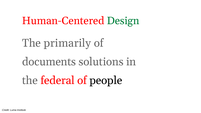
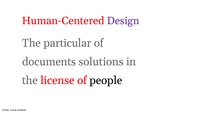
Design colour: green -> purple (123, 21)
primarily: primarily -> particular (67, 43)
federal: federal -> license (58, 81)
